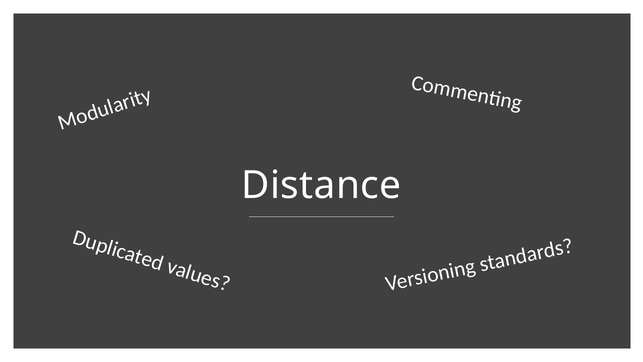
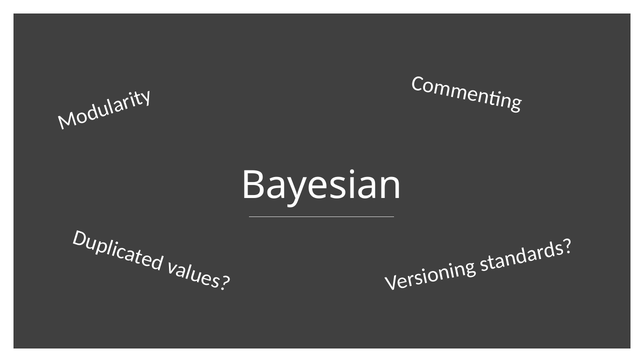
Distance: Distance -> Bayesian (322, 185)
